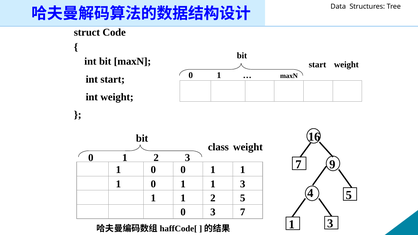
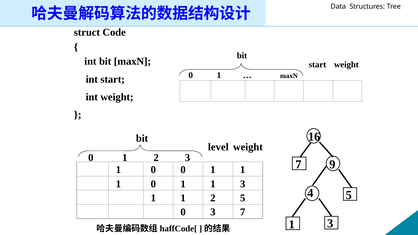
class: class -> level (218, 147)
